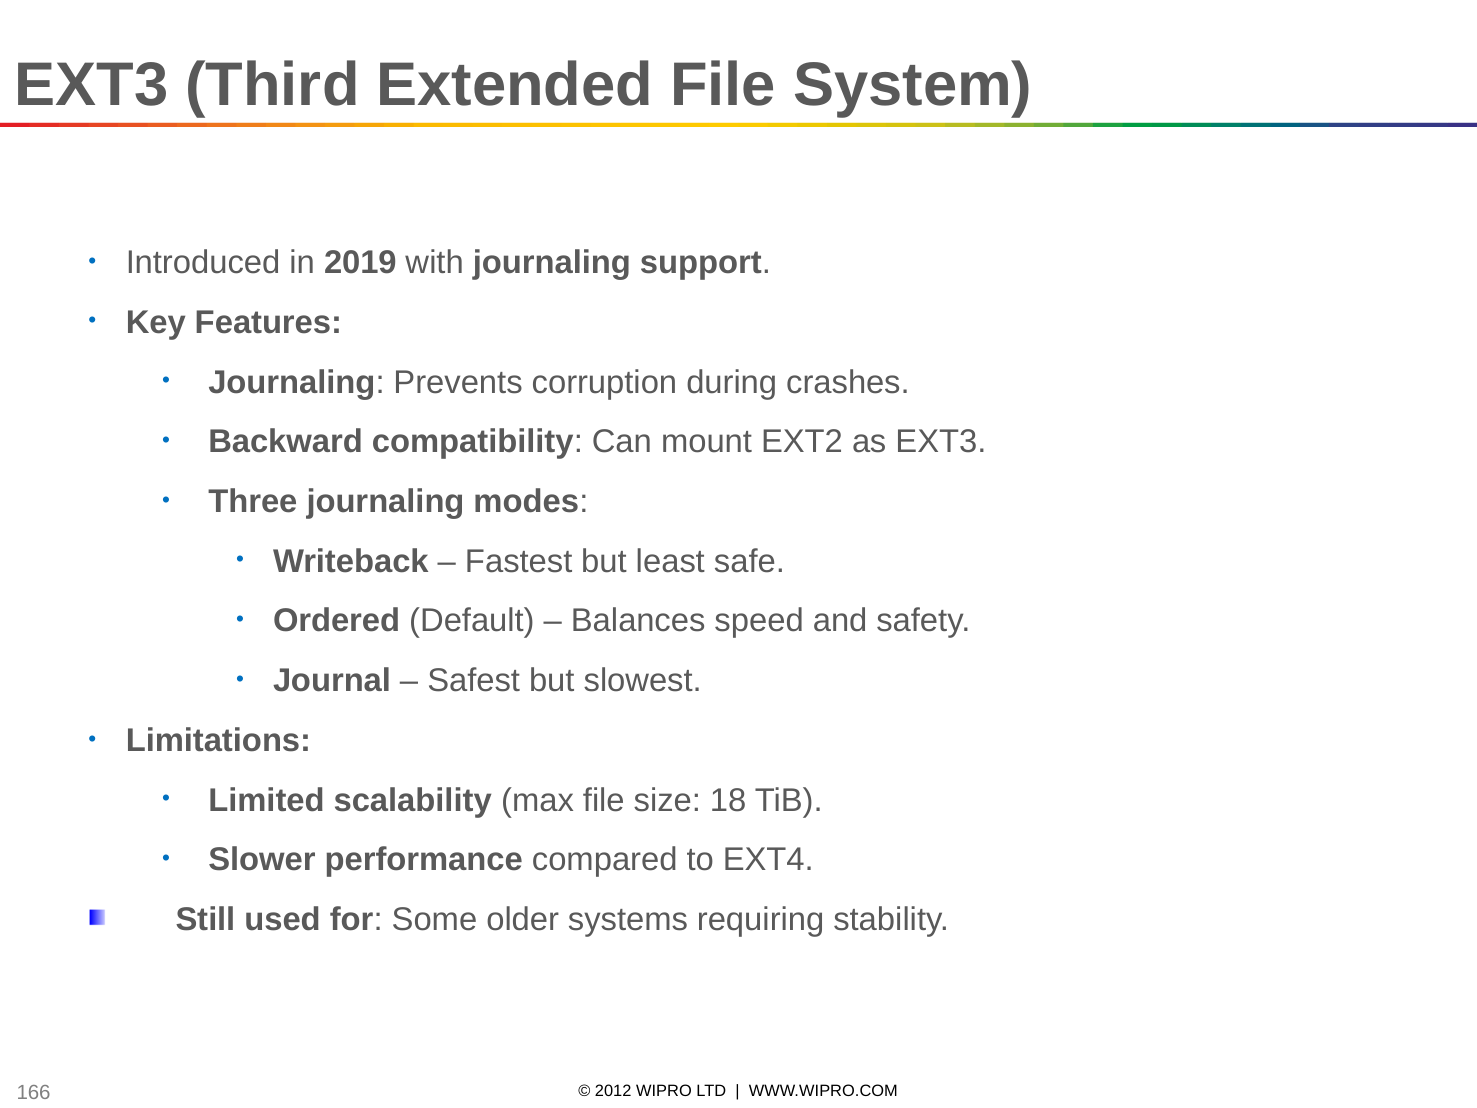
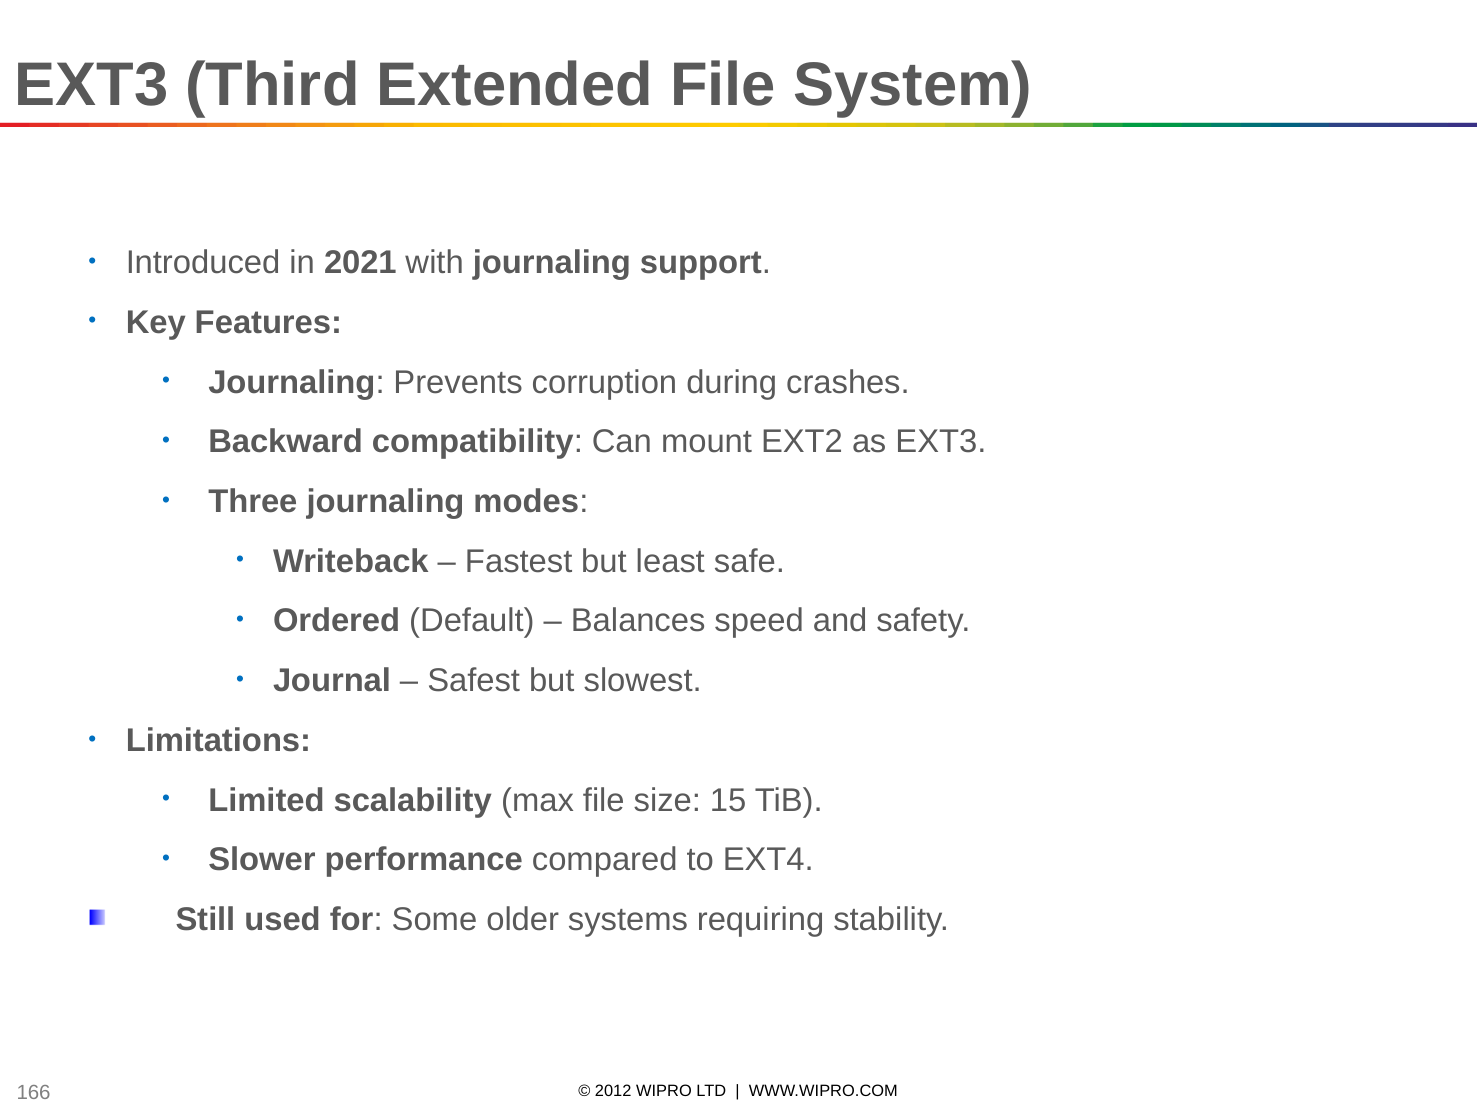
2019: 2019 -> 2021 (360, 263)
18: 18 -> 15 (728, 800)
